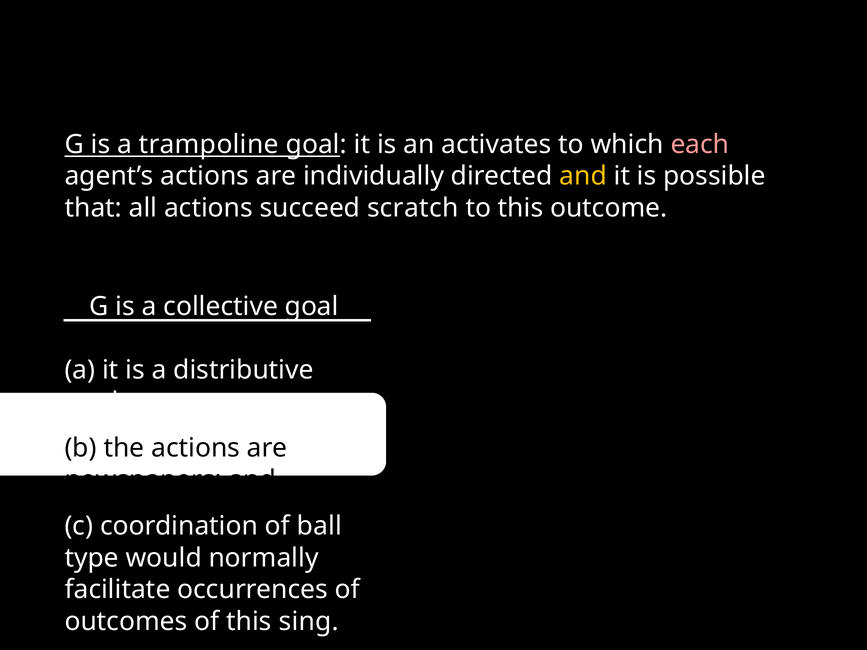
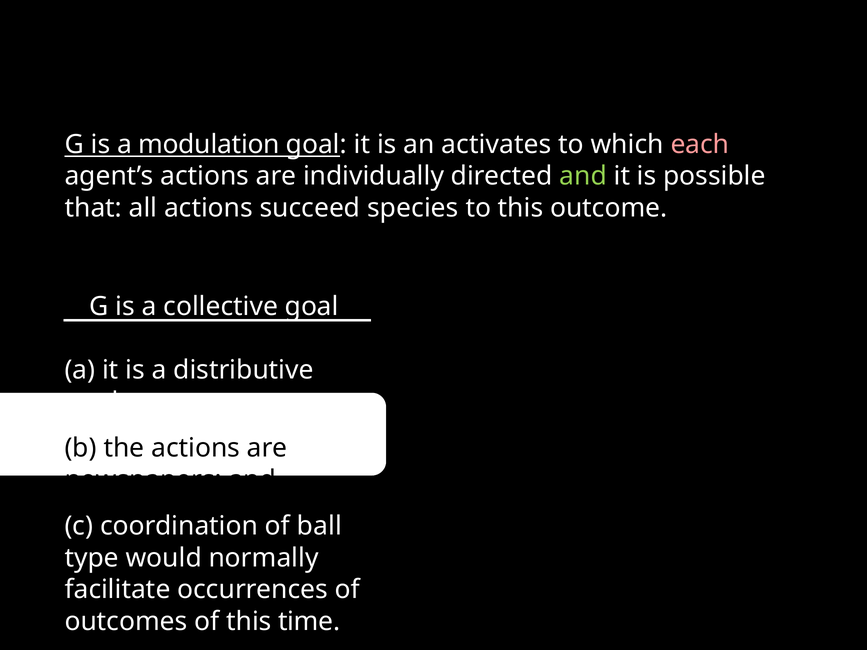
trampoline: trampoline -> modulation (209, 144)
and colour: yellow -> light green (583, 176)
scratch: scratch -> species (413, 208)
sing: sing -> time (309, 622)
